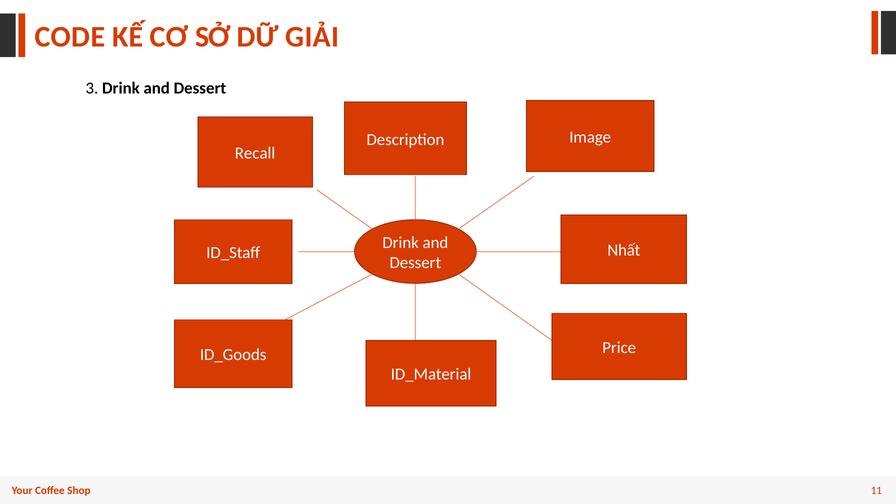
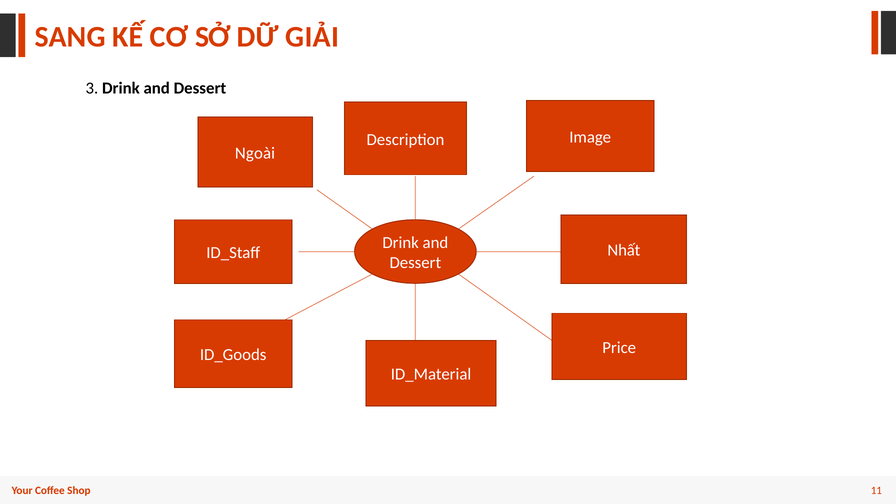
CODE: CODE -> SANG (70, 37)
Recall: Recall -> Ngoài (255, 153)
